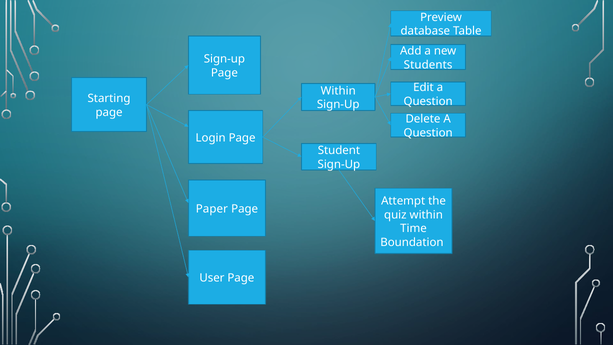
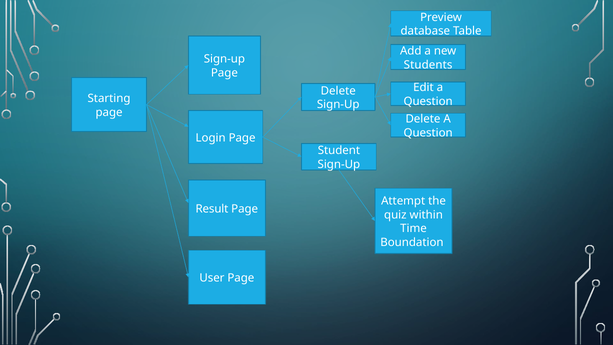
Within: Within -> Delete (338, 91)
Paper: Paper -> Result (212, 209)
